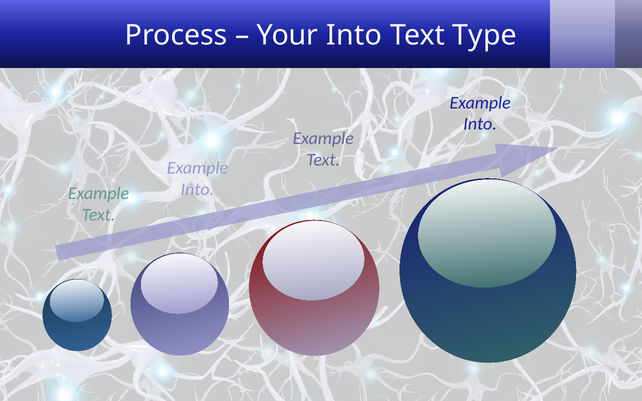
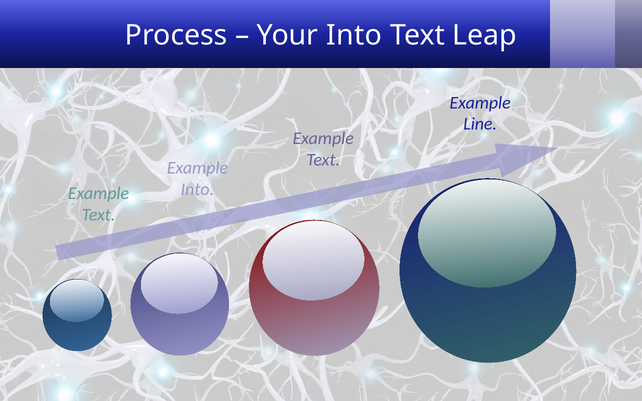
Type: Type -> Leap (485, 35)
Into: Into -> Line (480, 124)
